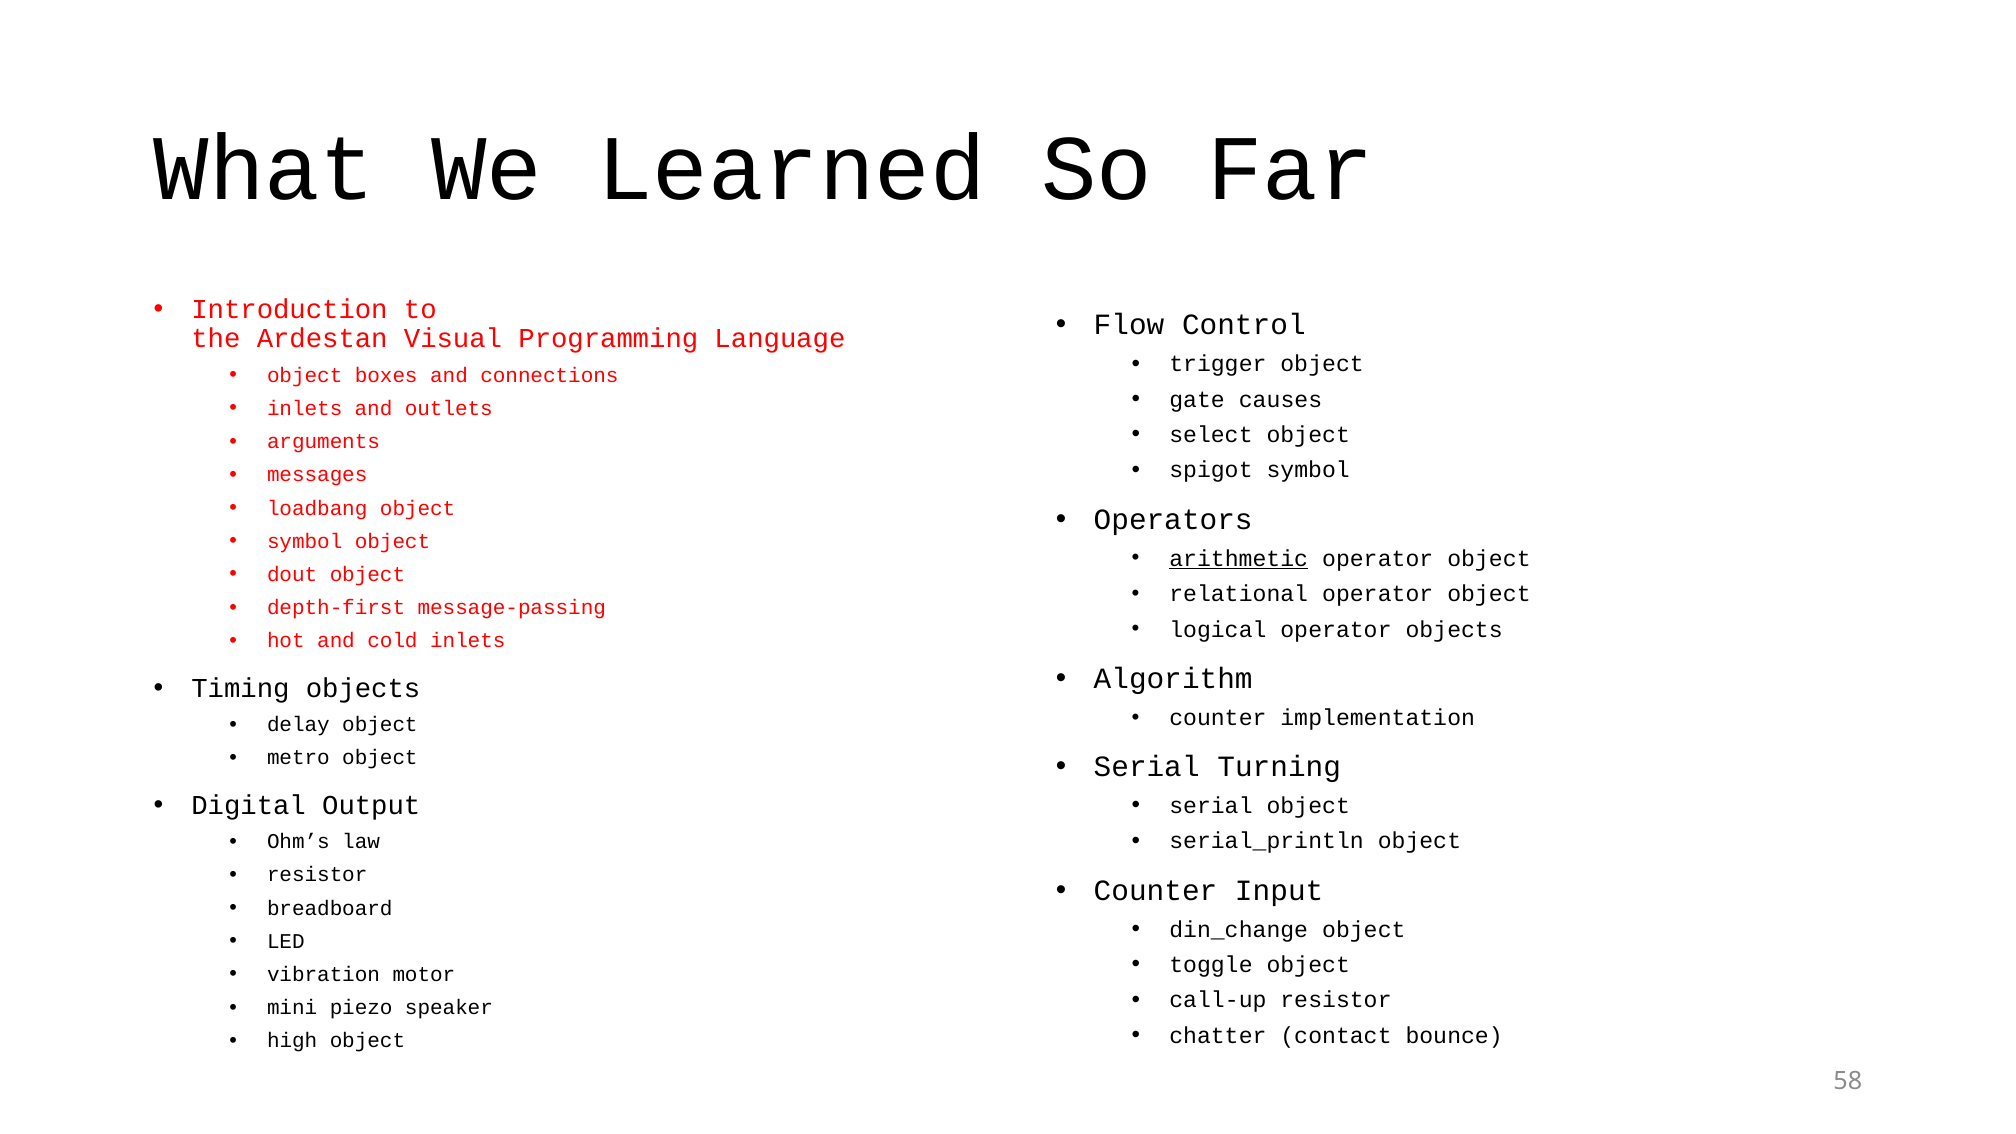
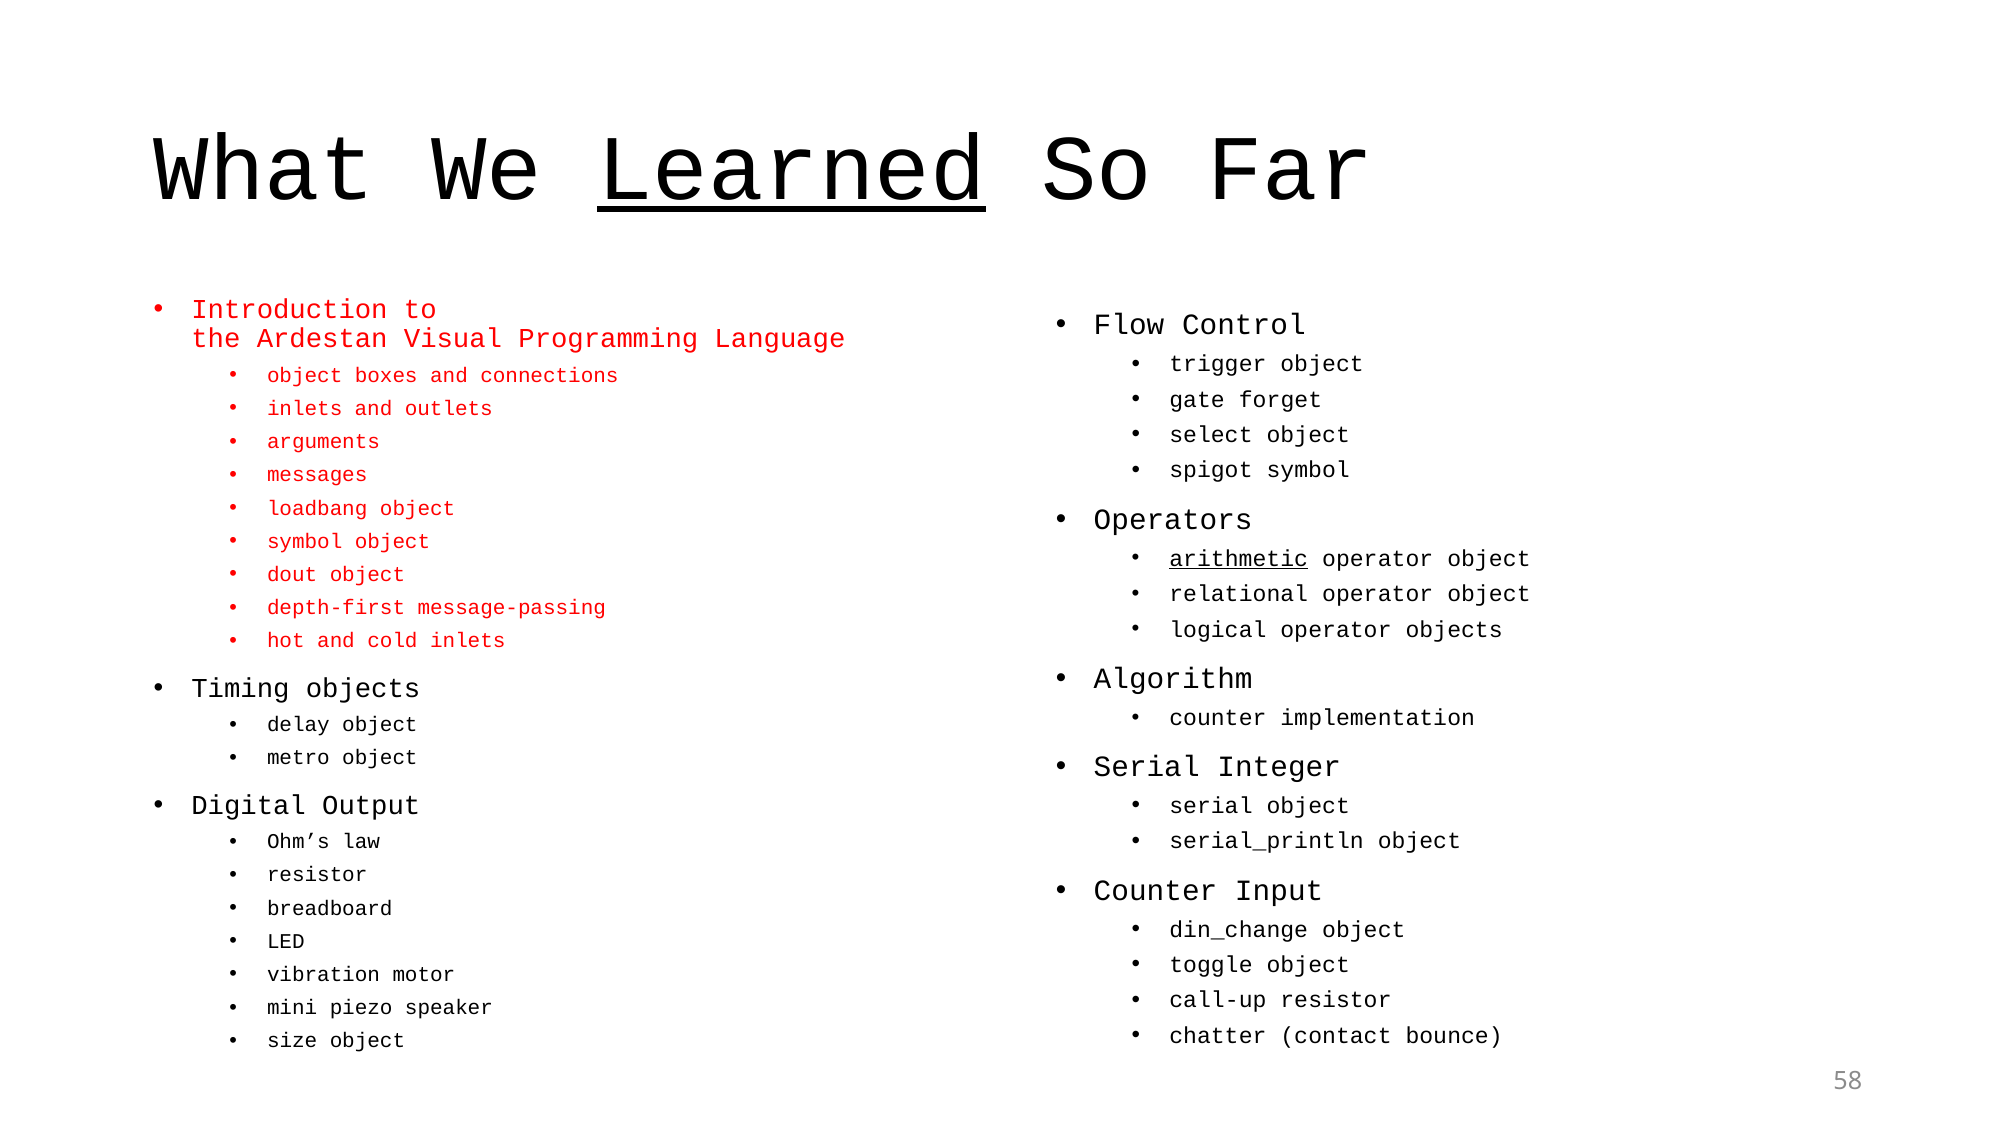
Learned underline: none -> present (791, 169)
causes: causes -> forget (1280, 399)
Turning: Turning -> Integer (1279, 767)
high: high -> size (292, 1041)
